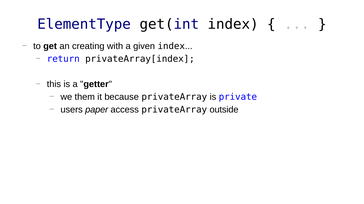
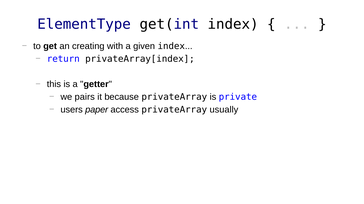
them: them -> pairs (85, 97)
outside: outside -> usually (224, 110)
